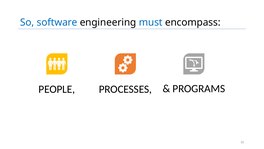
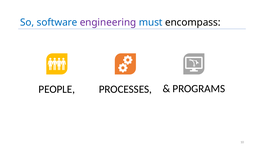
engineering colour: black -> purple (108, 22)
